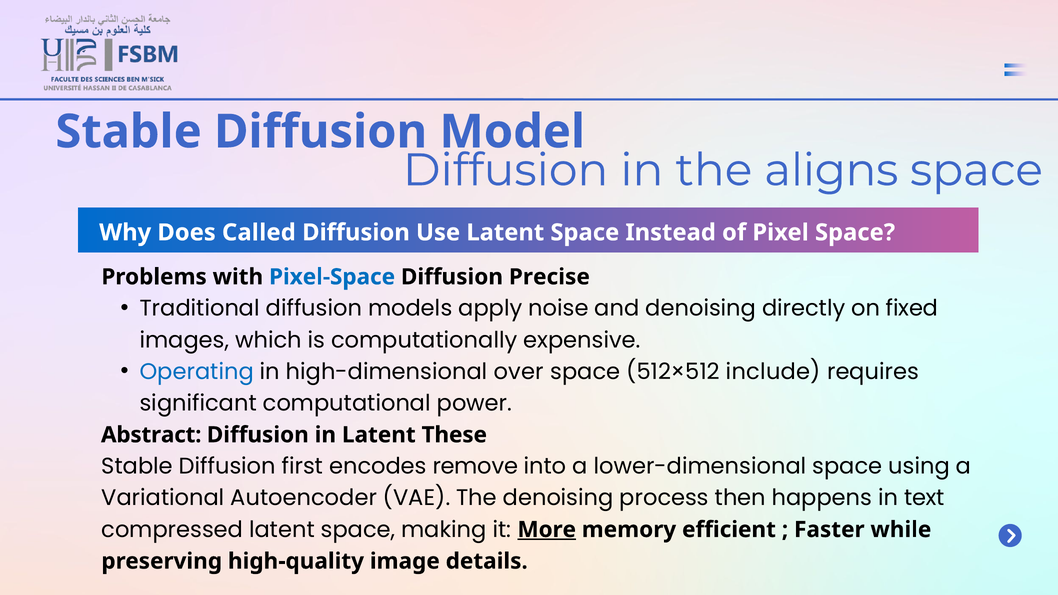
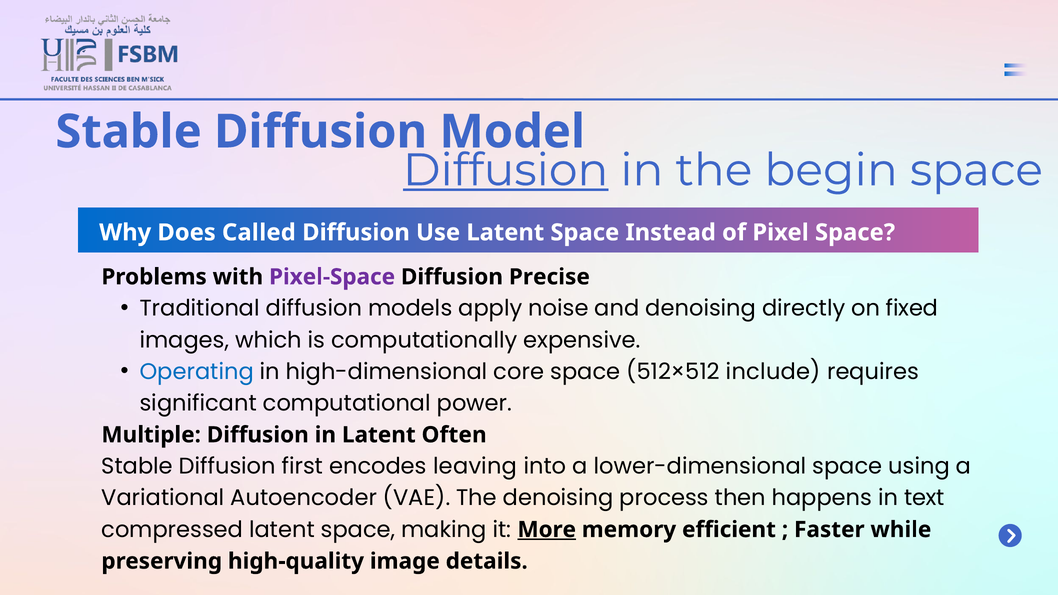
Diffusion underline: none -> present (506, 170)
aligns: aligns -> begin (831, 170)
Pixel-Space colour: blue -> purple (332, 277)
over: over -> core (519, 372)
Abstract: Abstract -> Multiple (151, 435)
These: These -> Often (454, 435)
remove: remove -> leaving (475, 467)
